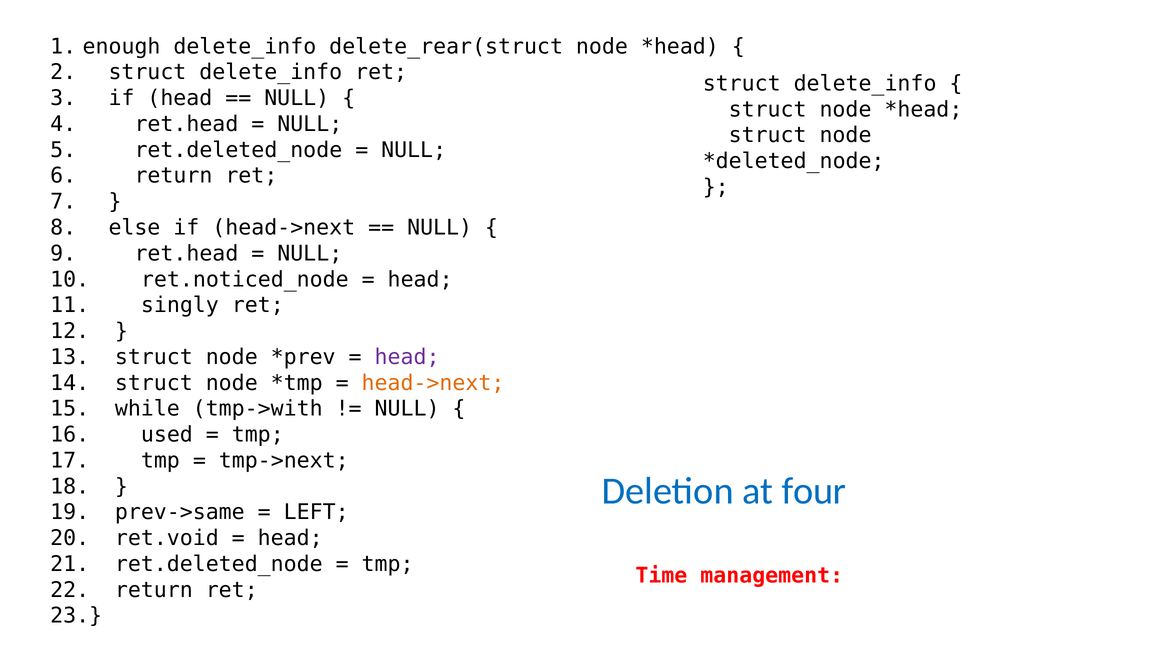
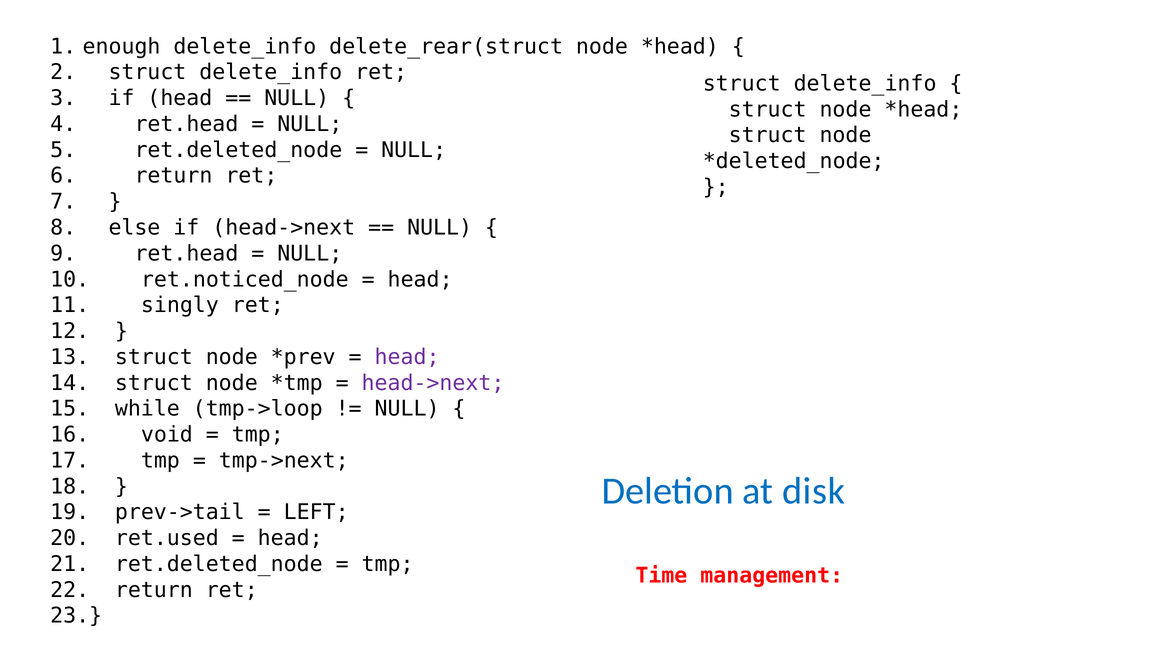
head->next colour: orange -> purple (433, 383)
tmp->with: tmp->with -> tmp->loop (258, 409)
used: used -> void (167, 435)
four: four -> disk (814, 491)
prev->same: prev->same -> prev->tail (180, 513)
ret.void: ret.void -> ret.used (167, 539)
